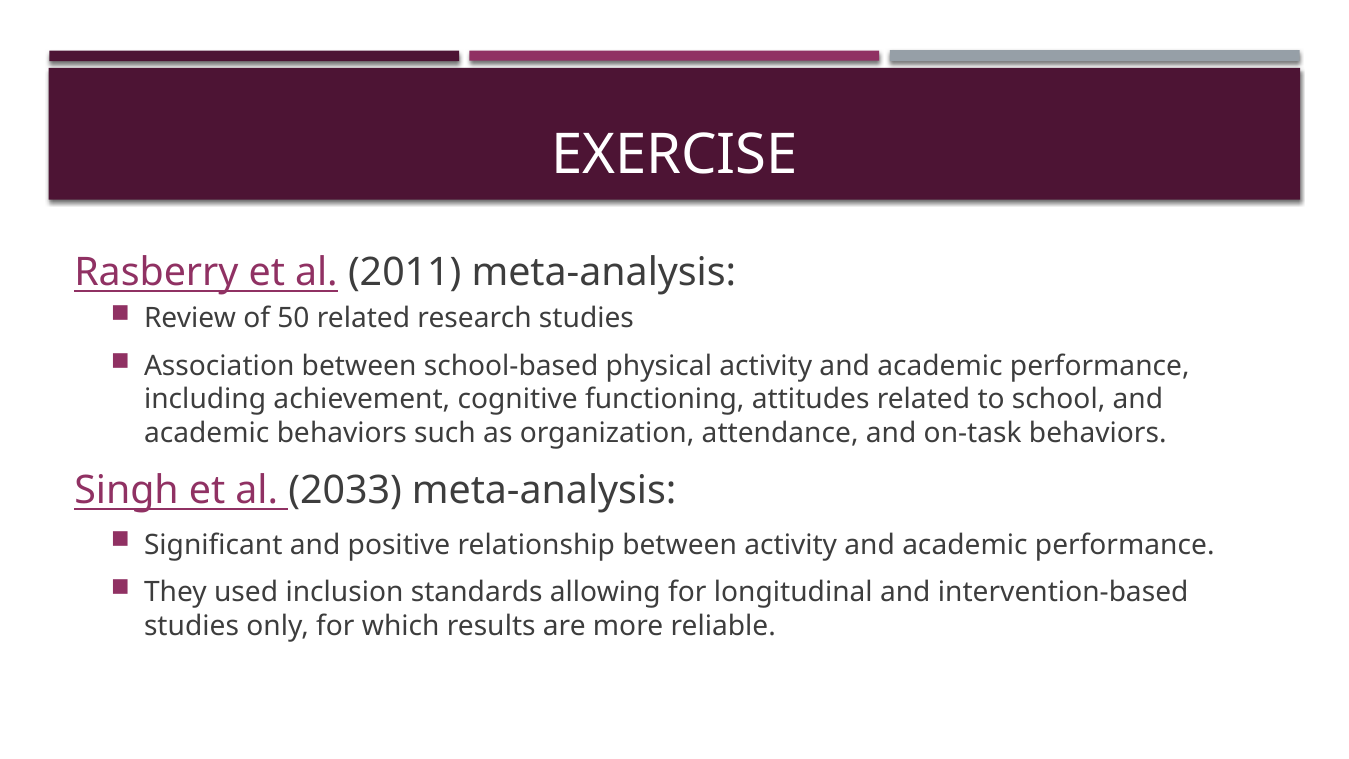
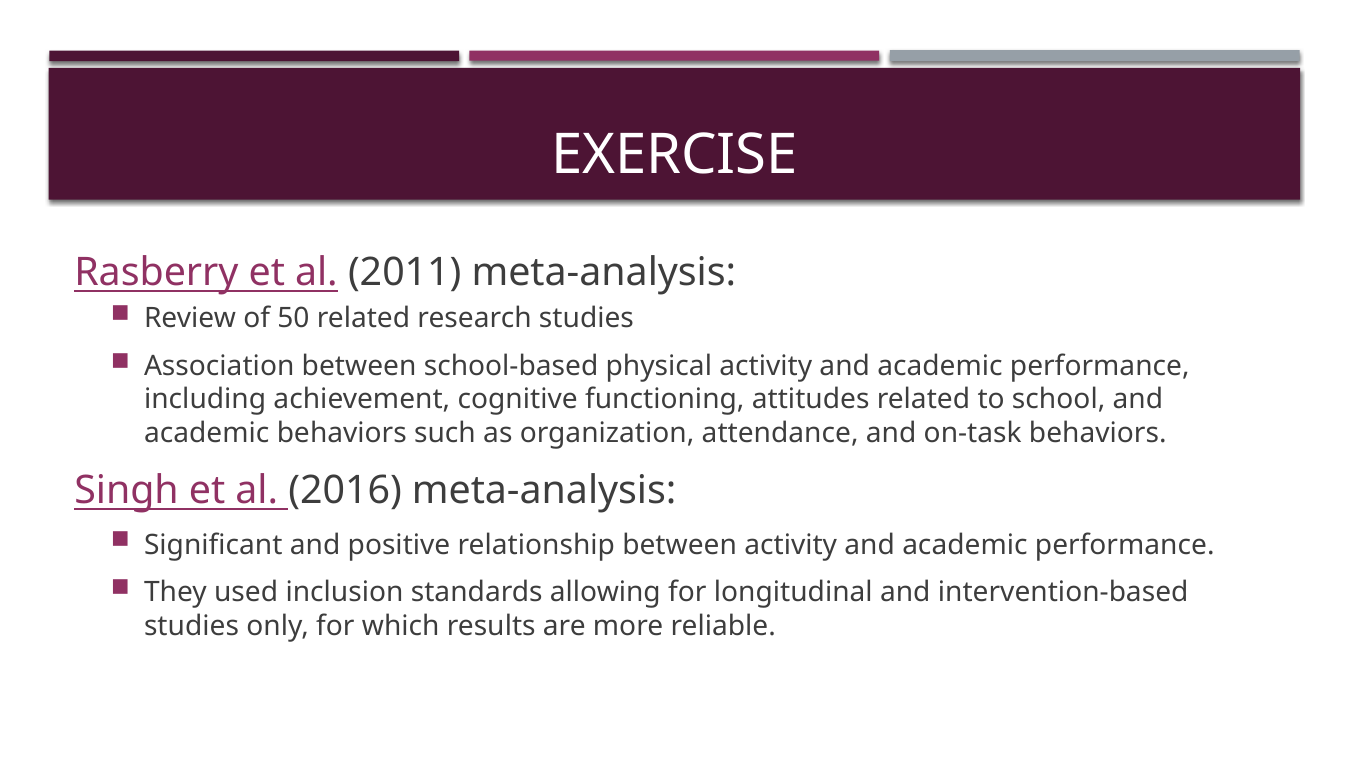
2033: 2033 -> 2016 (345, 491)
